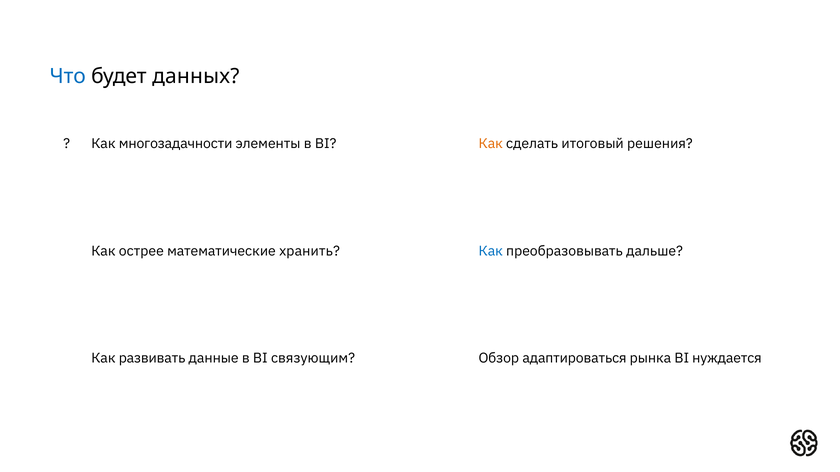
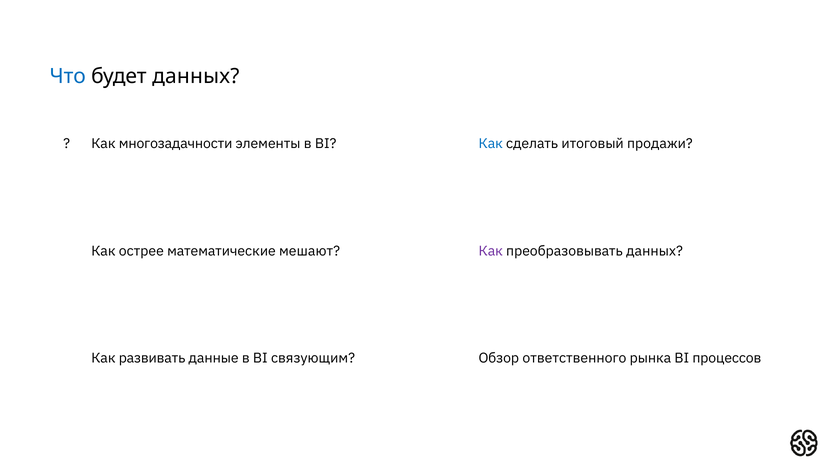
Как colour: orange -> blue (491, 144)
решения: решения -> продажи (660, 144)
хранить: хранить -> мешают (309, 251)
Как colour: blue -> purple (491, 251)
преобразовывать дальше: дальше -> данных (654, 251)
адаптироваться: адаптироваться -> ответственного (574, 359)
нуждается: нуждается -> процессов (727, 359)
